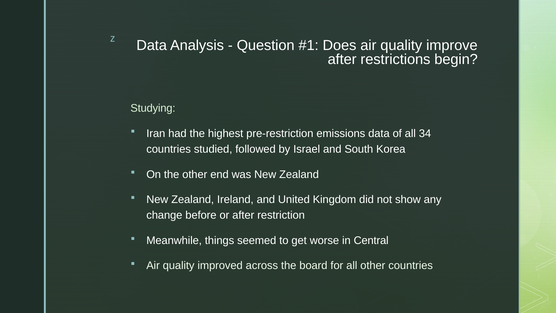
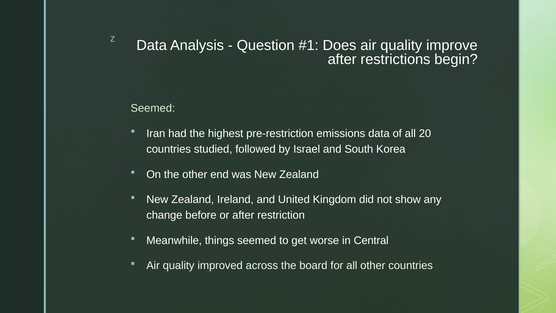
Studying: Studying -> Seemed (153, 108)
34: 34 -> 20 (425, 133)
